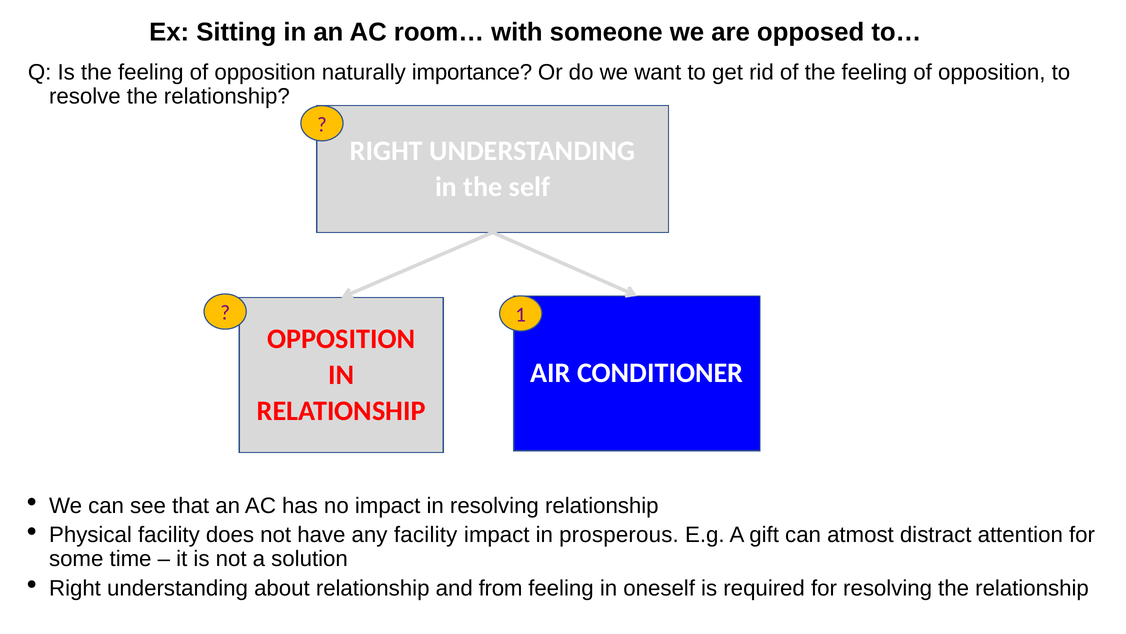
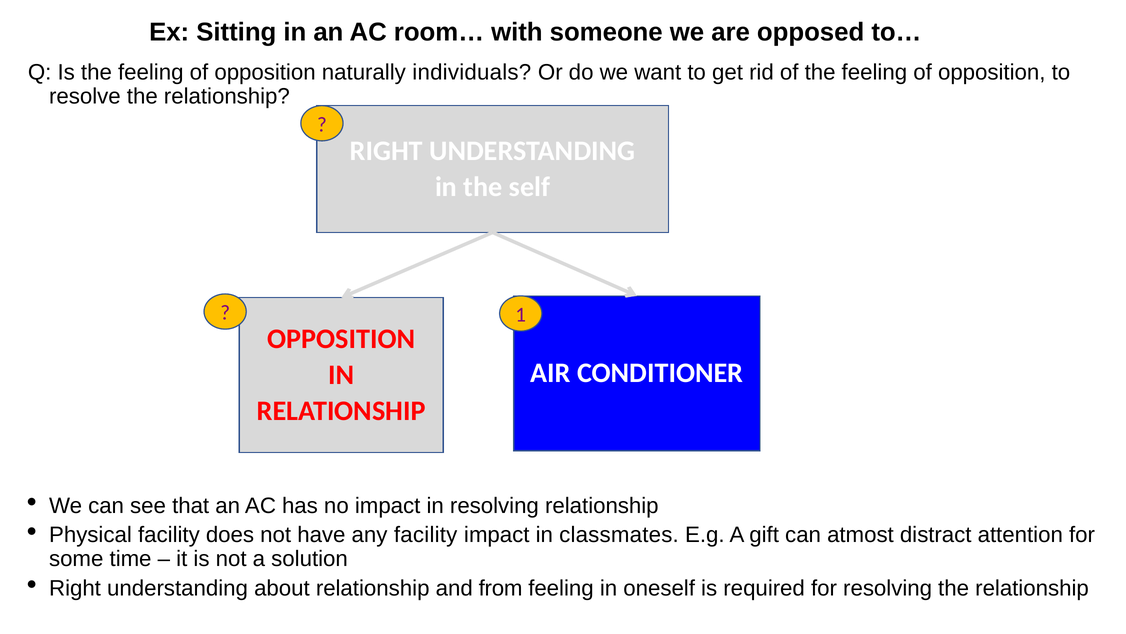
importance: importance -> individuals (472, 72)
prosperous: prosperous -> classmates (619, 534)
